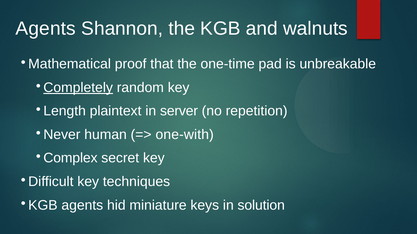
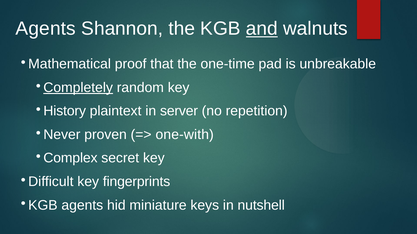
and underline: none -> present (262, 29)
Length: Length -> History (65, 111)
human: human -> proven (106, 135)
techniques: techniques -> fingerprints (137, 182)
solution: solution -> nutshell (261, 206)
